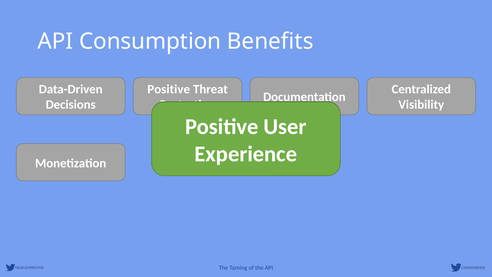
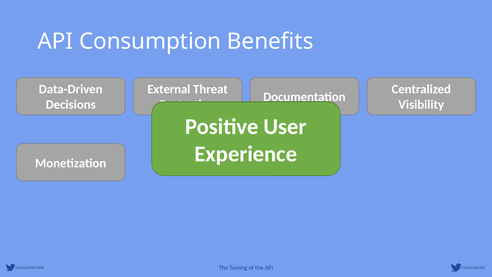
Positive: Positive -> External (169, 89)
